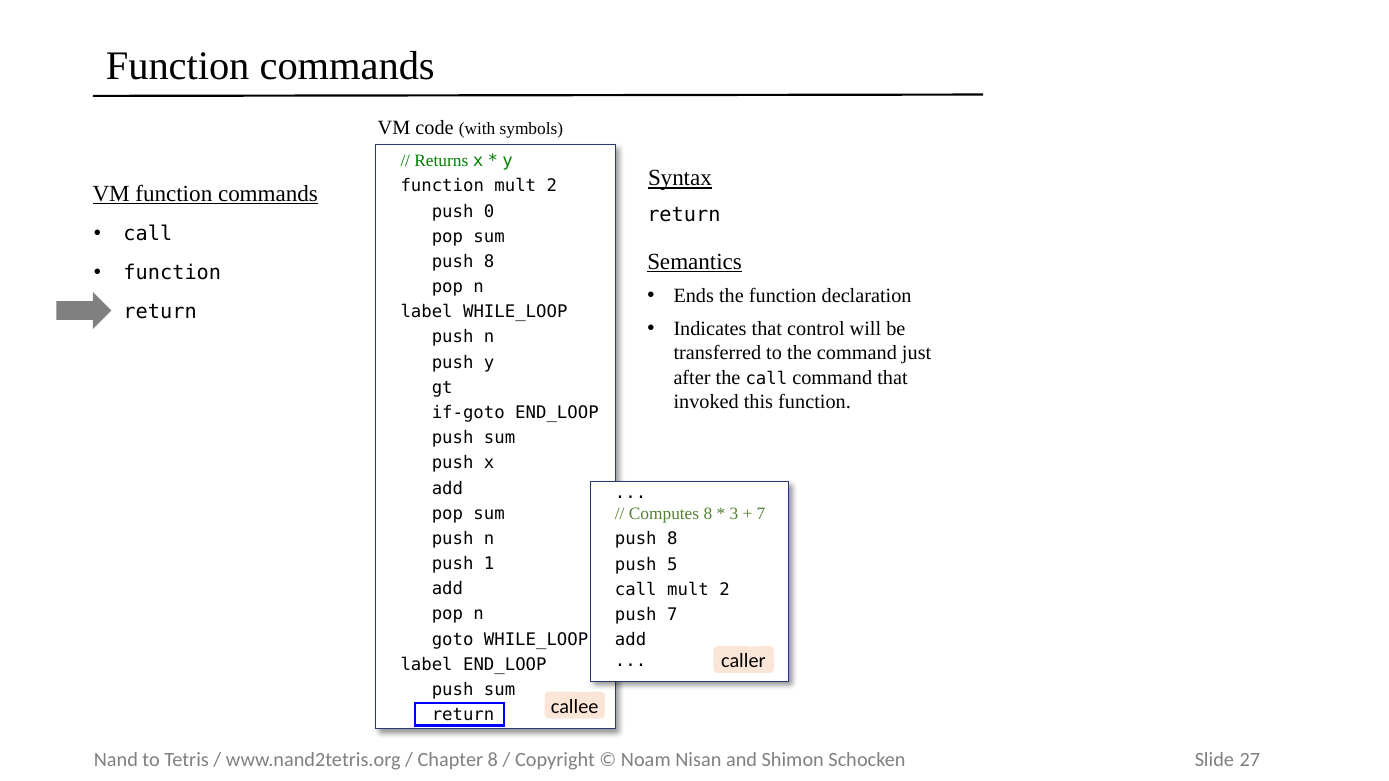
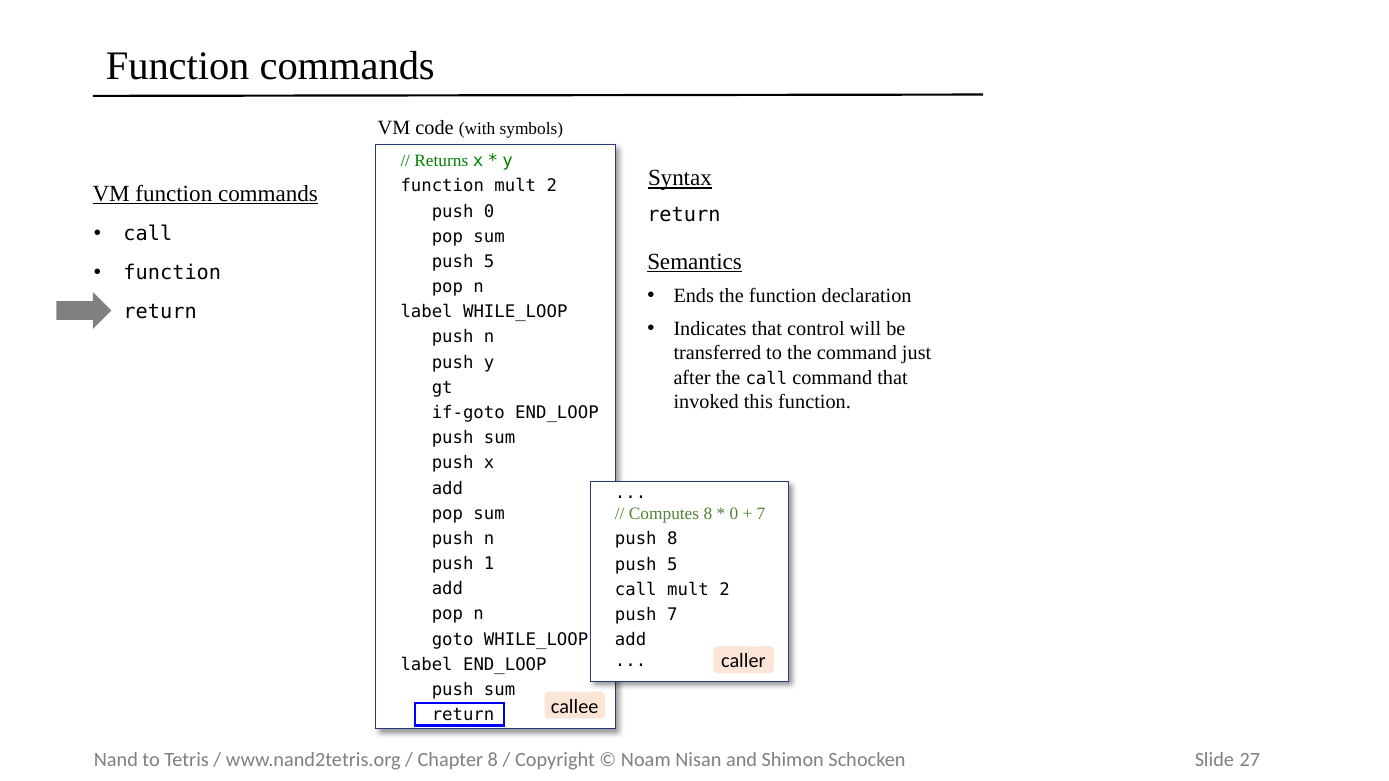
8: 8 -> 5 (489, 262)
3: 3 -> 0 (734, 514)
